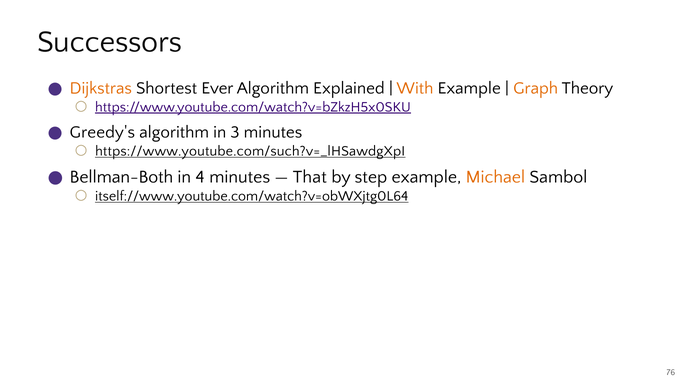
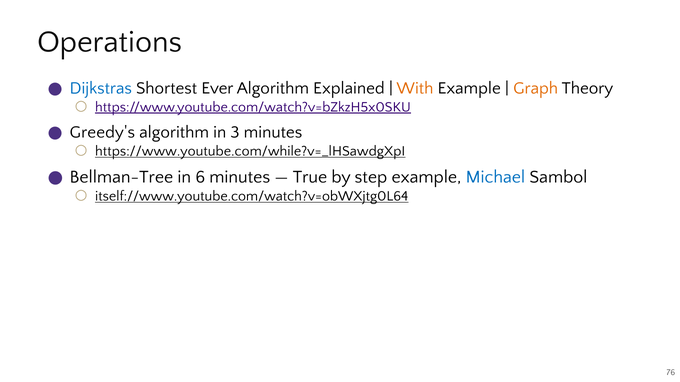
Successors: Successors -> Operations (109, 42)
Dijkstras colour: orange -> blue (101, 88)
https://www.youtube.com/such?v=_lHSawdgXpI: https://www.youtube.com/such?v=_lHSawdgXpI -> https://www.youtube.com/while?v=_lHSawdgXpI (250, 151)
Bellman-Both: Bellman-Both -> Bellman-Tree (121, 177)
4: 4 -> 6 (200, 177)
That: That -> True (310, 177)
Michael colour: orange -> blue (495, 177)
